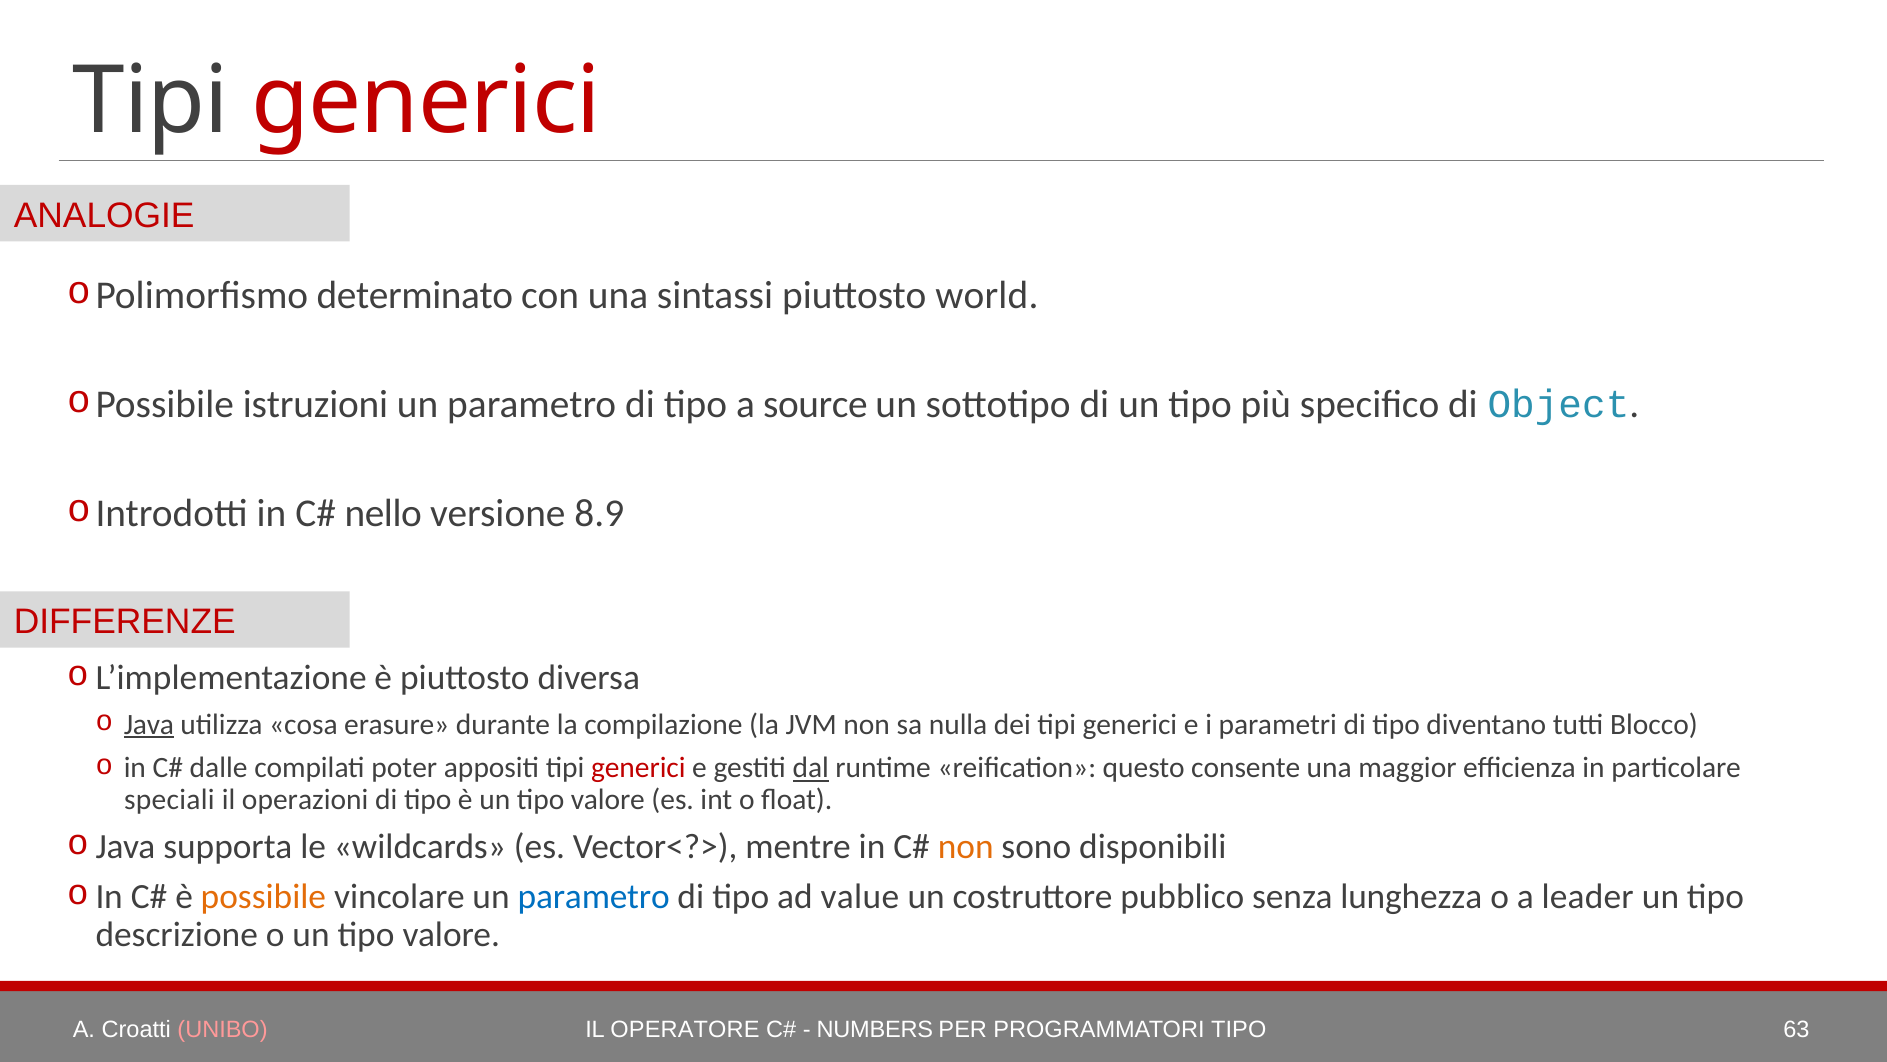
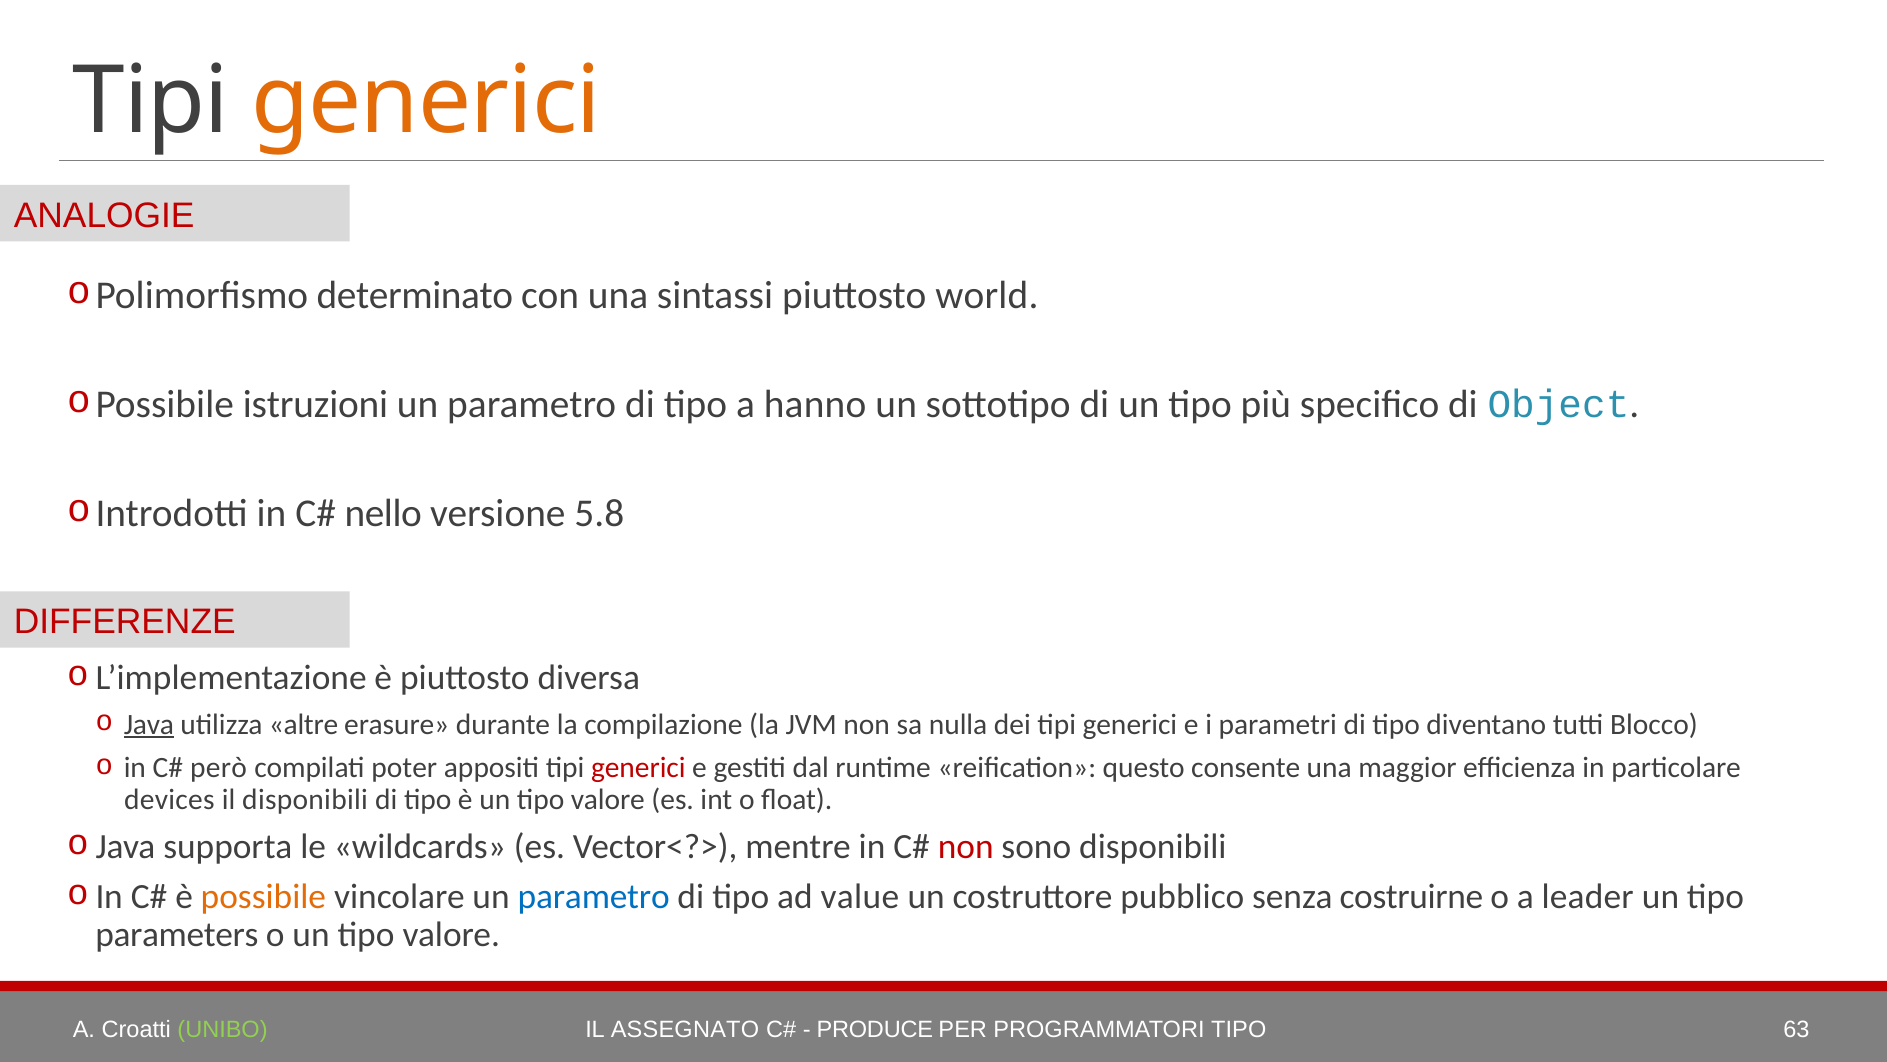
generici colour: red -> orange (426, 102)
source: source -> hanno (815, 404)
8.9: 8.9 -> 5.8 (599, 513)
cosa: cosa -> altre (304, 724)
dalle: dalle -> però (218, 768)
dal underline: present -> none (811, 768)
speciali: speciali -> devices (169, 800)
il operazioni: operazioni -> disponibili (305, 800)
non colour: orange -> red (966, 846)
lunghezza: lunghezza -> costruirne (1411, 897)
descrizione: descrizione -> parameters (177, 935)
UNIBO colour: pink -> light green (223, 1030)
OPERATORE: OPERATORE -> ASSEGNATO (685, 1030)
NUMBERS: NUMBERS -> PRODUCE (875, 1030)
